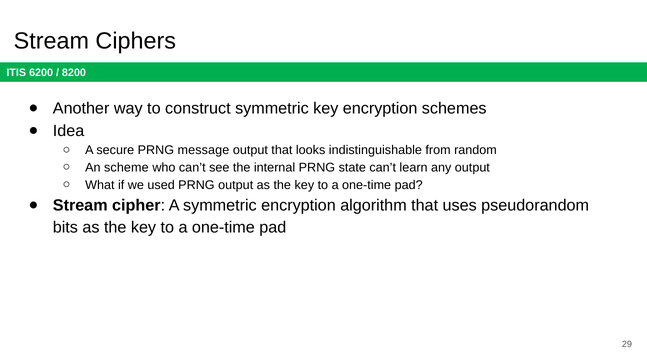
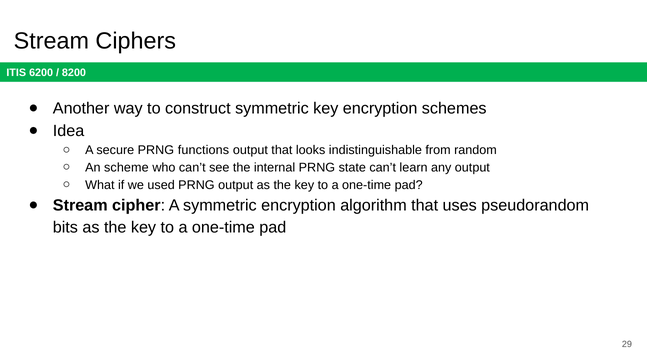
message: message -> functions (203, 150)
